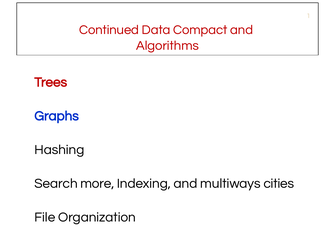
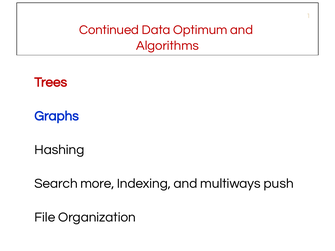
Compact: Compact -> Optimum (200, 30)
cities: cities -> push (279, 184)
